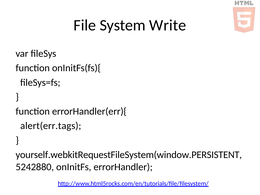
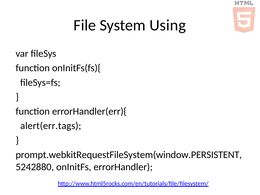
Write: Write -> Using (168, 25)
yourself.webkitRequestFileSystem(window.PERSISTENT: yourself.webkitRequestFileSystem(window.PERSISTENT -> prompt.webkitRequestFileSystem(window.PERSISTENT (129, 155)
